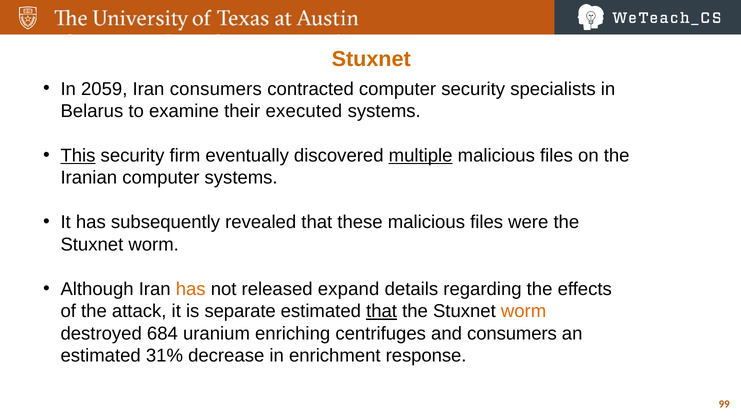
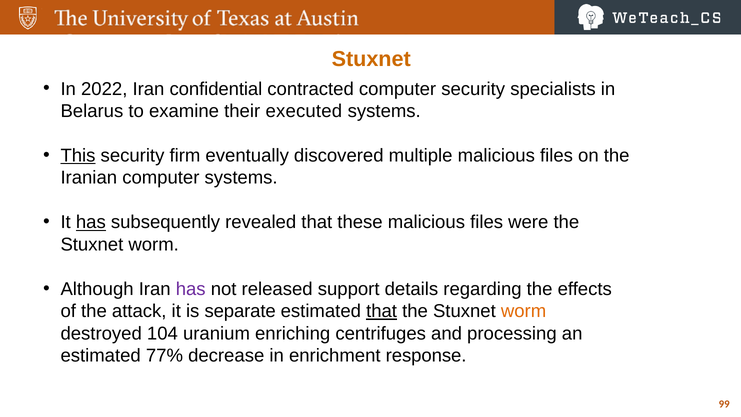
2059: 2059 -> 2022 (104, 89)
Iran consumers: consumers -> confidential (216, 89)
multiple underline: present -> none (421, 156)
has underline: none -> present (91, 222)
has colour: orange -> purple (191, 289)
expand: expand -> support (349, 289)
684: 684 -> 104 (162, 333)
and consumers: consumers -> processing (512, 333)
31%: 31% -> 77% (164, 356)
